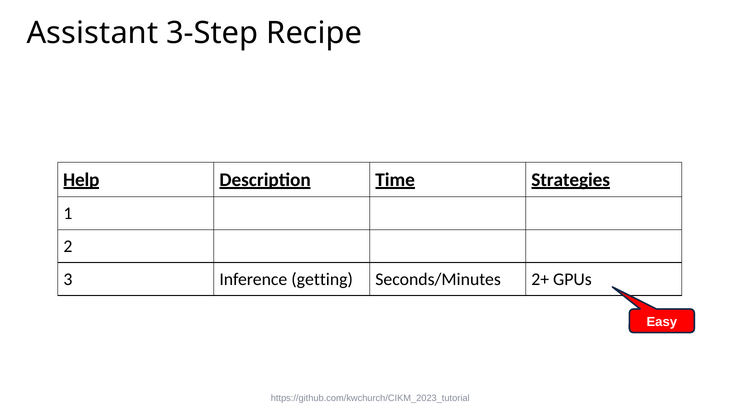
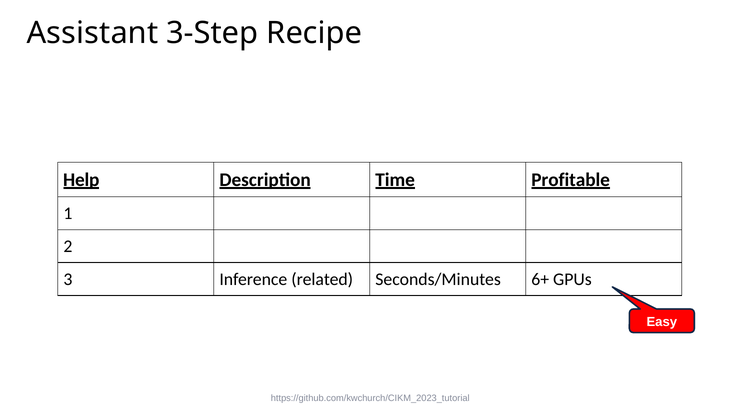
Strategies: Strategies -> Profitable (571, 180)
getting: getting -> related (322, 279)
2+: 2+ -> 6+ (540, 279)
